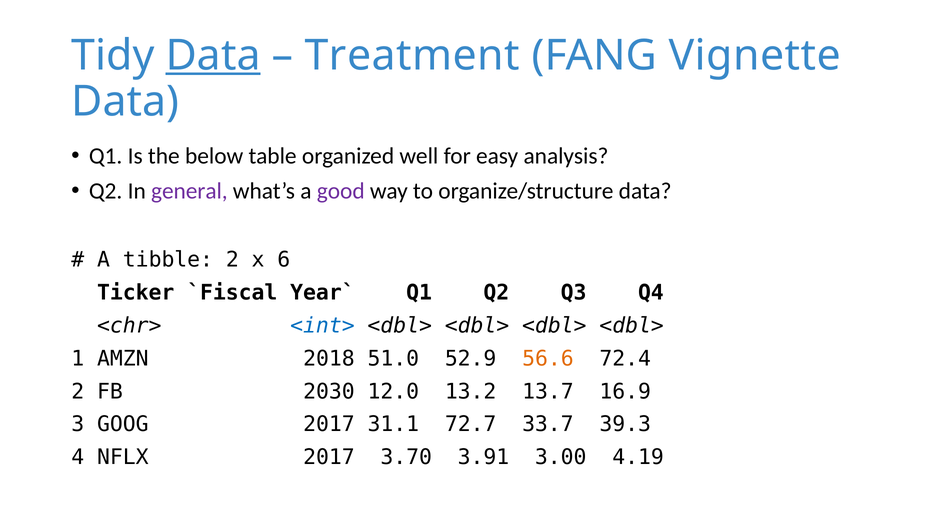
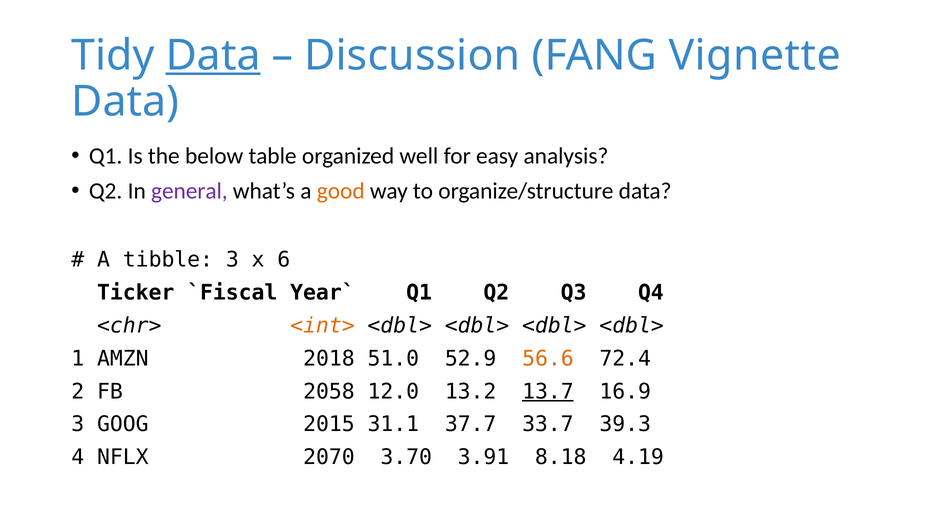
Treatment: Treatment -> Discussion (412, 55)
good colour: purple -> orange (341, 191)
tibble 2: 2 -> 3 (232, 260)
<int> colour: blue -> orange (322, 326)
2030: 2030 -> 2058 (329, 392)
13.7 underline: none -> present (548, 392)
GOOG 2017: 2017 -> 2015 (329, 425)
72.7: 72.7 -> 37.7 (471, 425)
NFLX 2017: 2017 -> 2070 (329, 458)
3.00: 3.00 -> 8.18 (561, 458)
